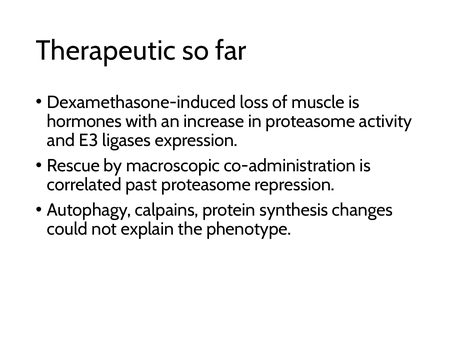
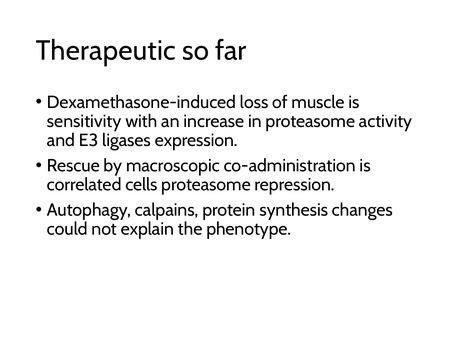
hormones: hormones -> sensitivity (84, 121)
past: past -> cells (141, 185)
